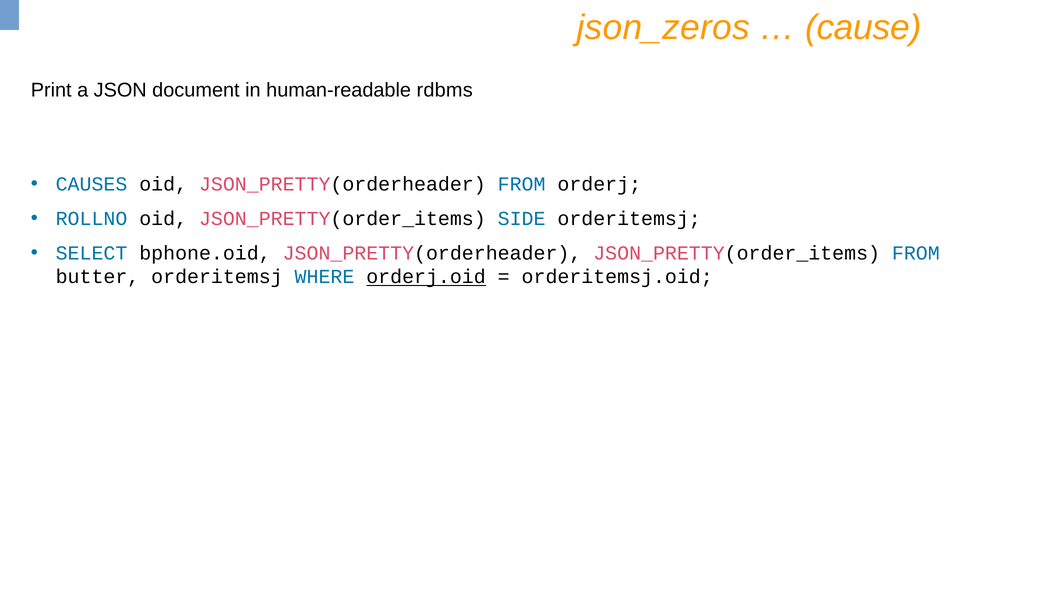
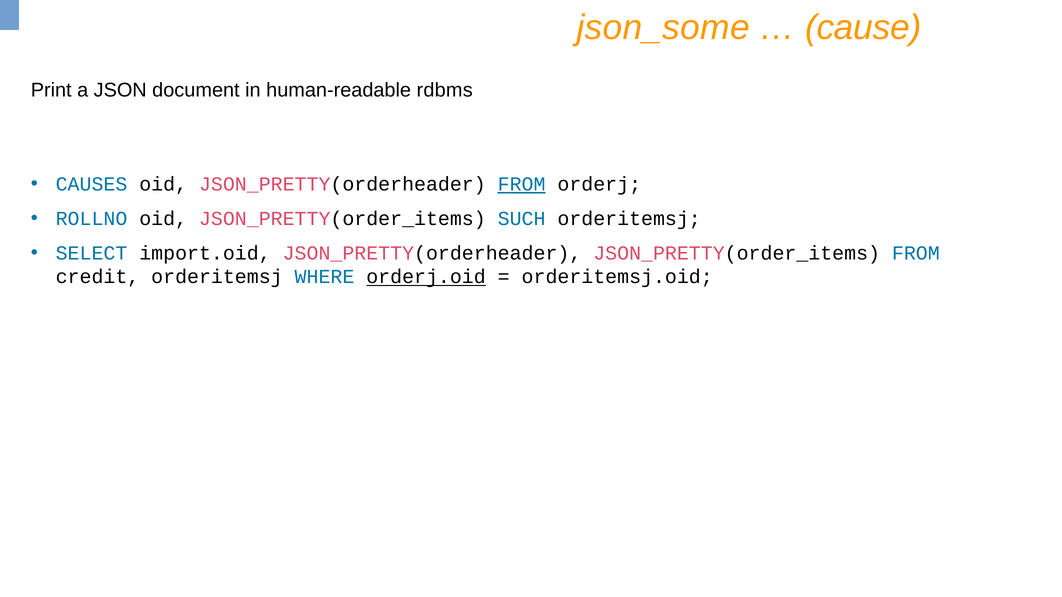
json_zeros: json_zeros -> json_some (663, 28)
FROM underline: none -> present (522, 184)
SIDE: SIDE -> SUCH (522, 219)
bphone.oid: bphone.oid -> import.oid (205, 253)
butter: butter -> credit (97, 277)
